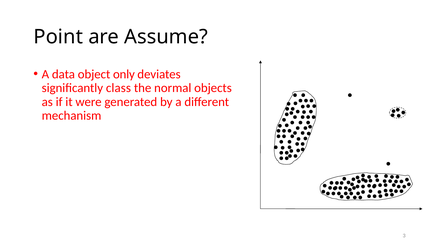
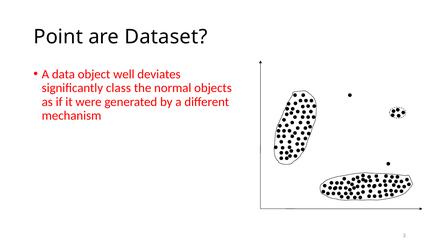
Assume: Assume -> Dataset (166, 37)
only: only -> well (124, 74)
